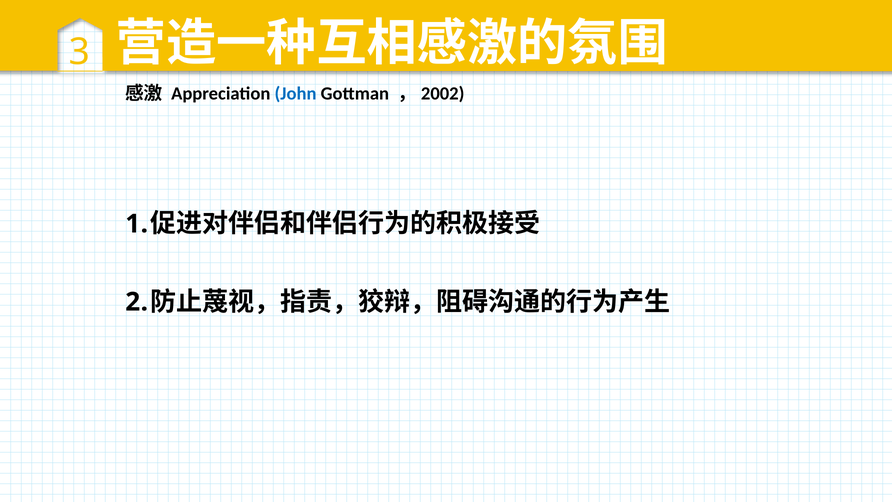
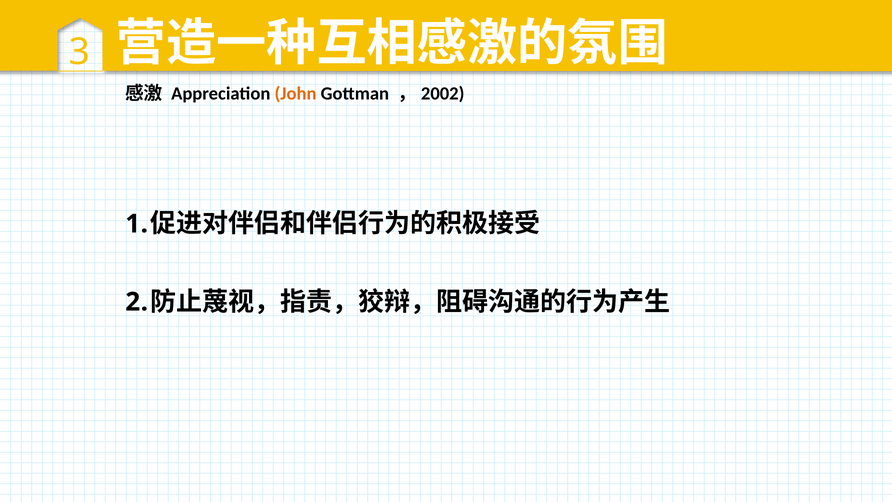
John colour: blue -> orange (296, 94)
